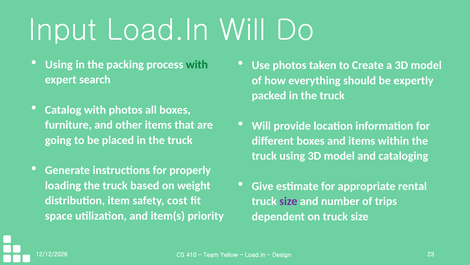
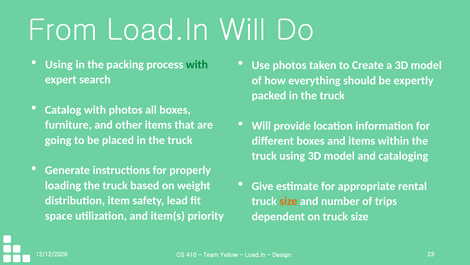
Input: Input -> From (63, 30)
cost: cost -> lead (177, 200)
size colour: purple -> orange (288, 201)
